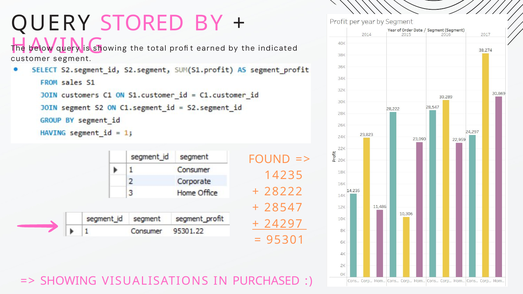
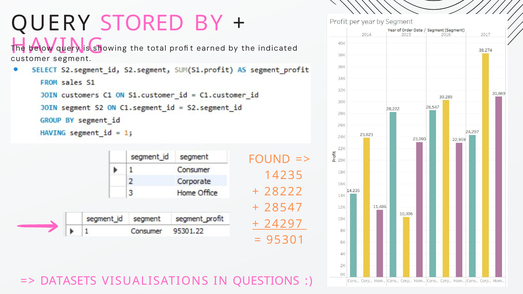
SHOWING: SHOWING -> DATASETS (68, 281)
PURCHASED: PURCHASED -> QUESTIONS (266, 281)
